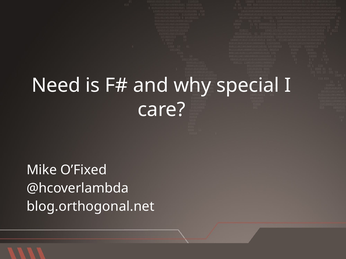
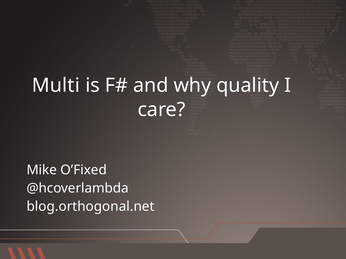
Need: Need -> Multi (56, 86)
special: special -> quality (248, 86)
